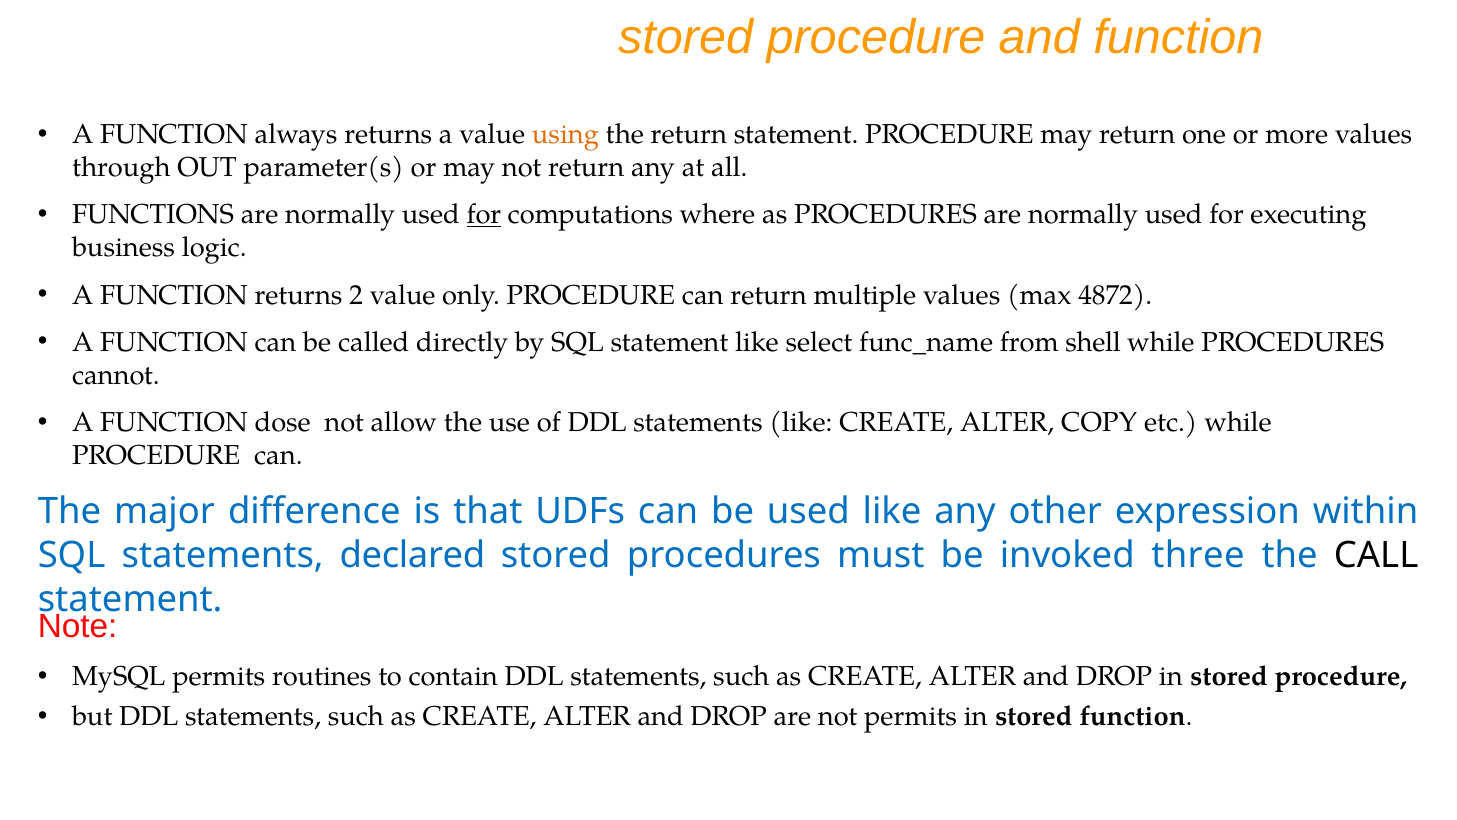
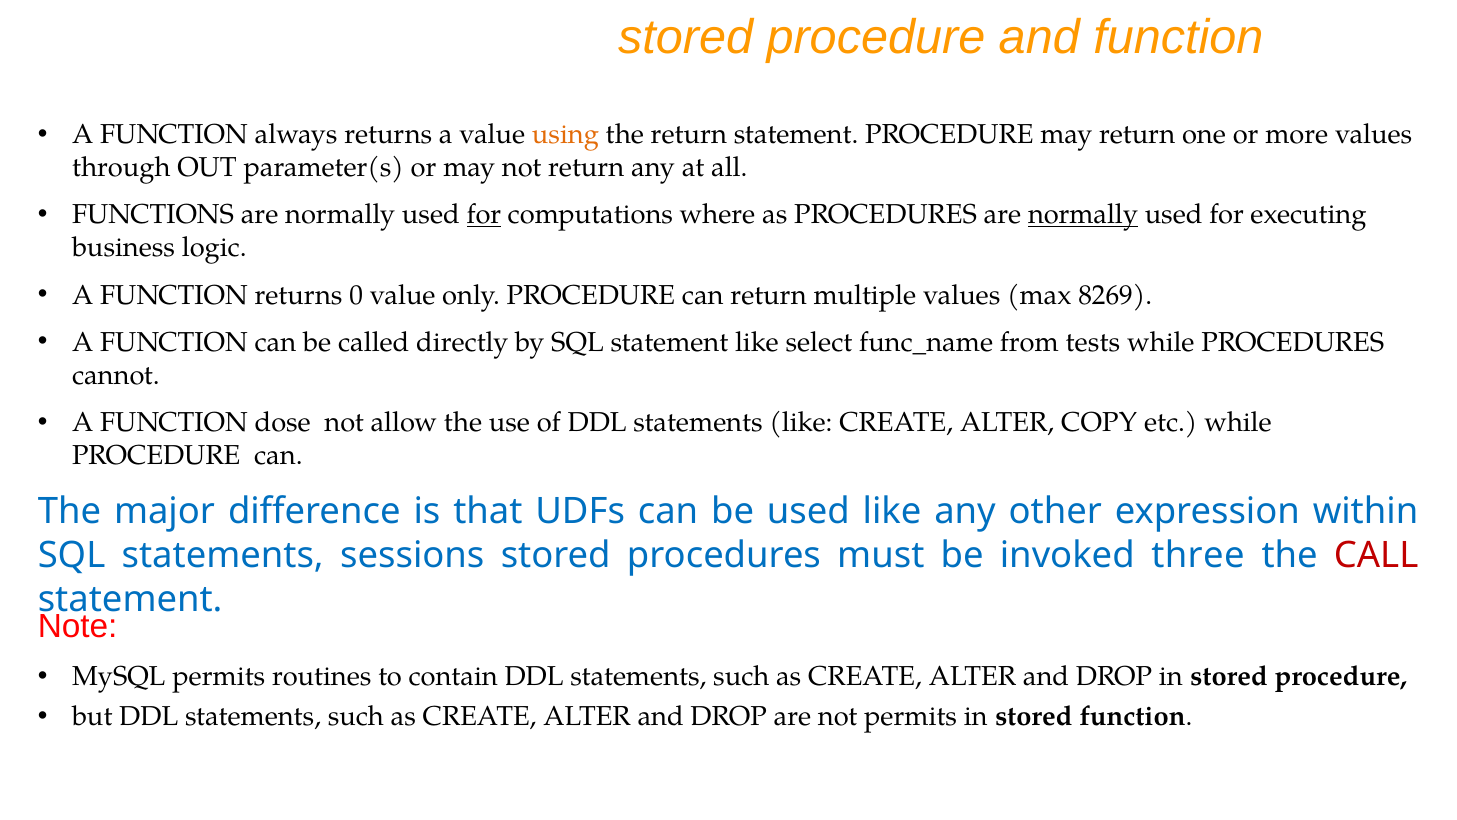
normally underline: none -> present (1083, 215)
2: 2 -> 0 (356, 295)
4872: 4872 -> 8269 (1115, 295)
shell: shell -> tests (1093, 342)
declared: declared -> sessions (412, 555)
CALL colour: black -> red (1376, 555)
